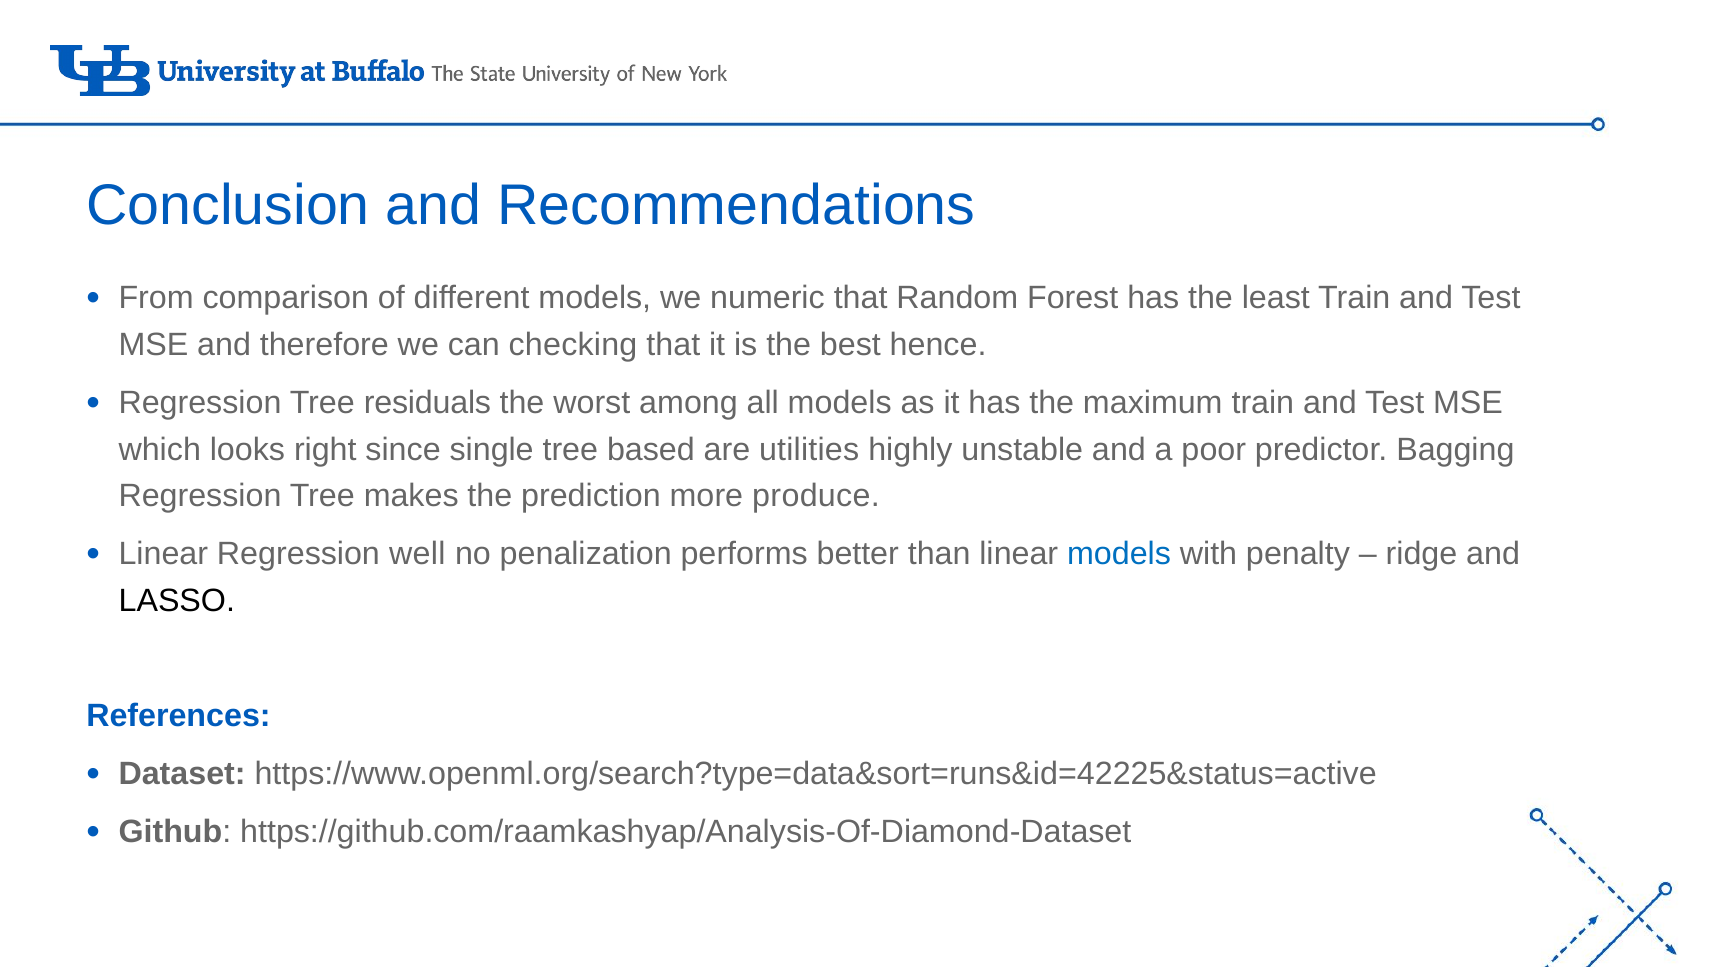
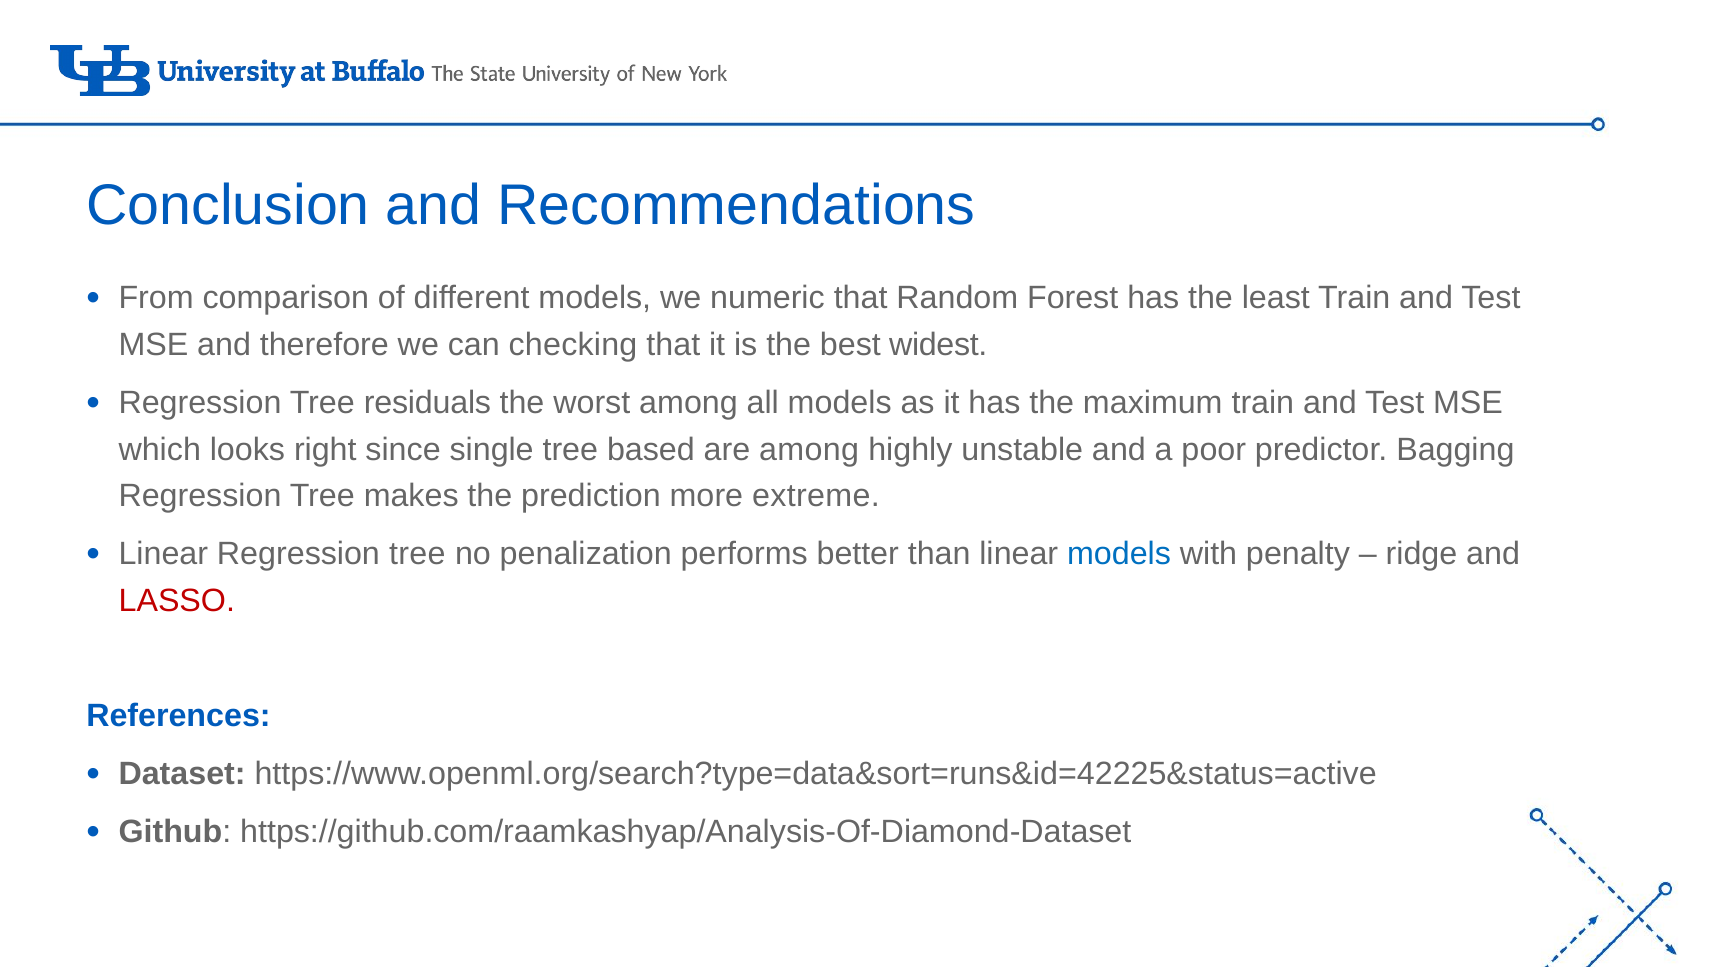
hence: hence -> widest (938, 345)
are utilities: utilities -> among (809, 449)
produce: produce -> extreme (816, 496)
Linear Regression well: well -> tree (417, 554)
LASSO colour: black -> red (177, 601)
